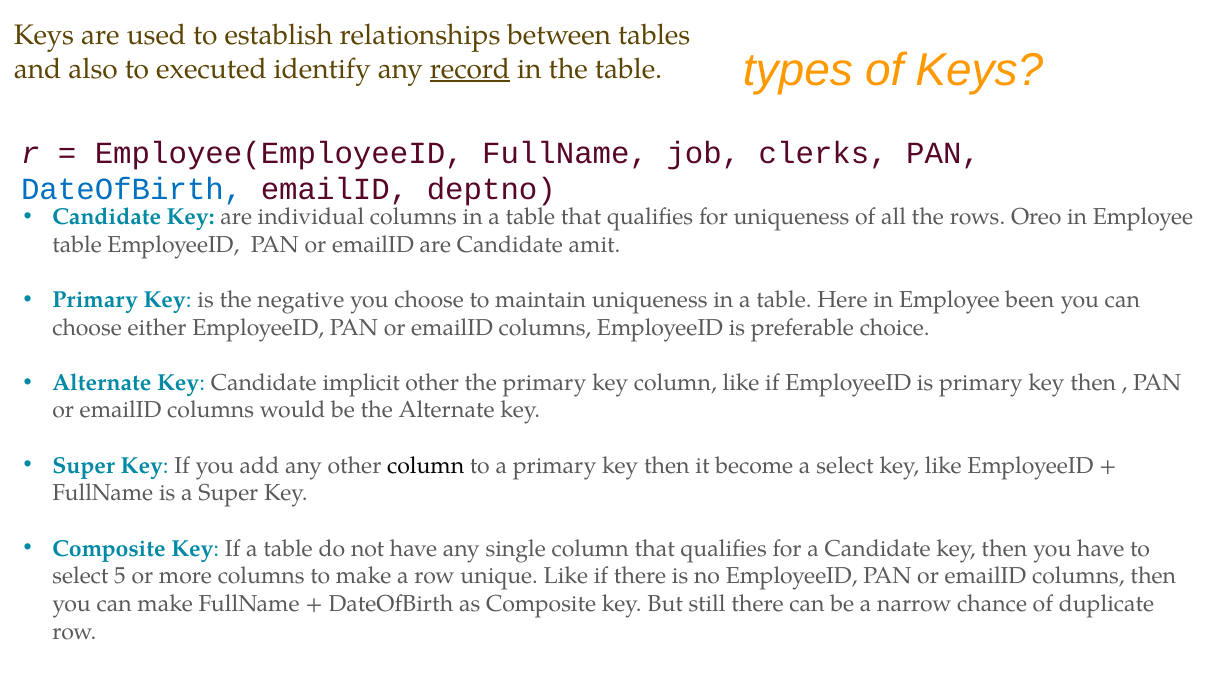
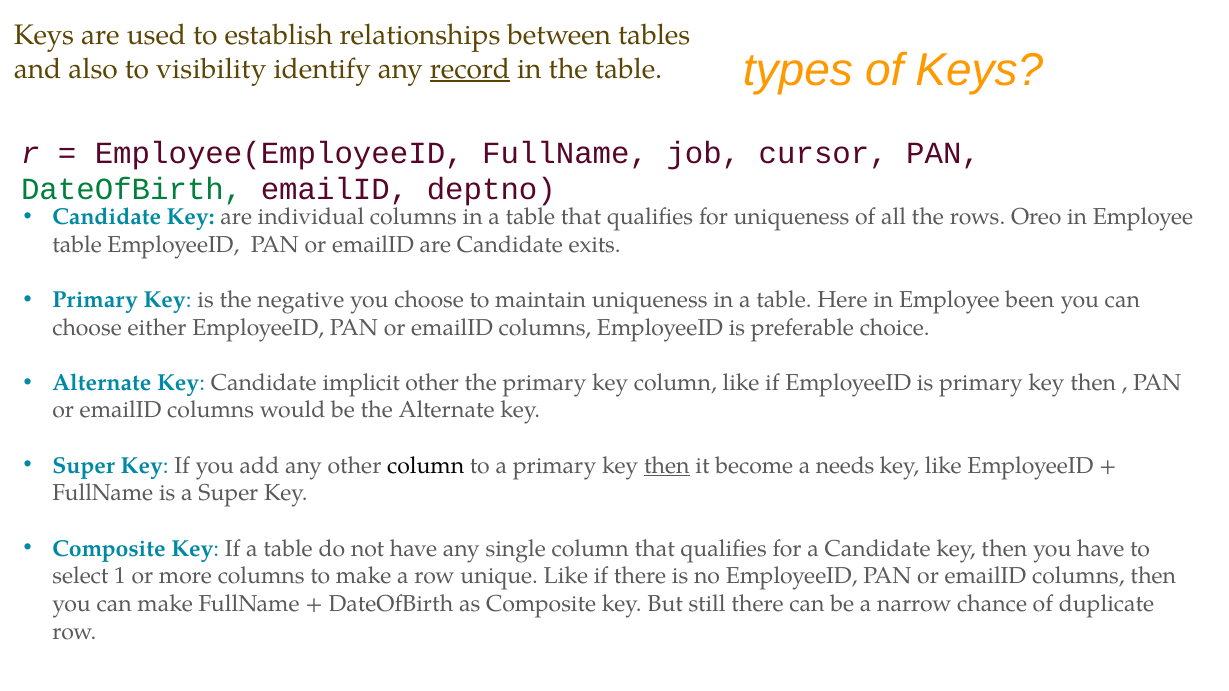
executed: executed -> visibility (211, 69)
clerks: clerks -> cursor (823, 153)
DateOfBirth colour: blue -> green (132, 190)
amit: amit -> exits (595, 245)
then underline: none -> present (667, 466)
a select: select -> needs (845, 466)
5: 5 -> 1 (120, 576)
